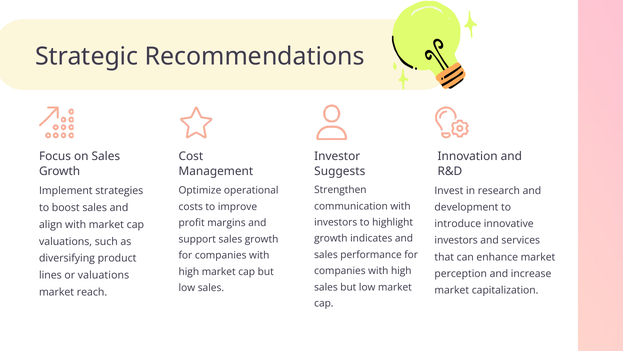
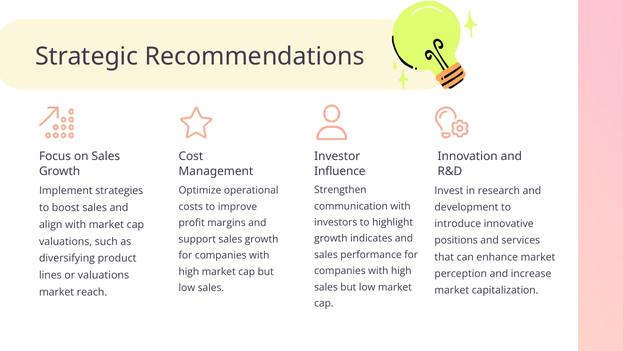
Suggests: Suggests -> Influence (340, 171)
investors: investors -> positions (456, 240)
